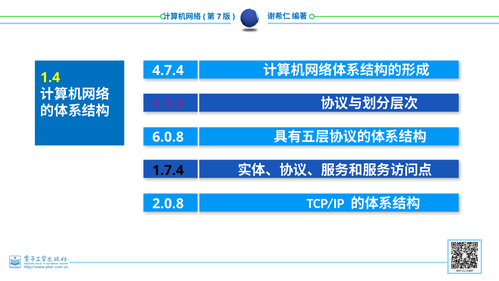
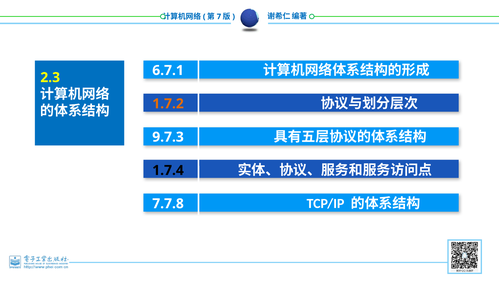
4.7.4: 4.7.4 -> 6.7.1 (168, 70)
1.4: 1.4 -> 2.3 (50, 77)
1.7.2 colour: purple -> orange (168, 104)
6.0.8: 6.0.8 -> 9.7.3 (168, 137)
2.0.8: 2.0.8 -> 7.7.8 (168, 203)
